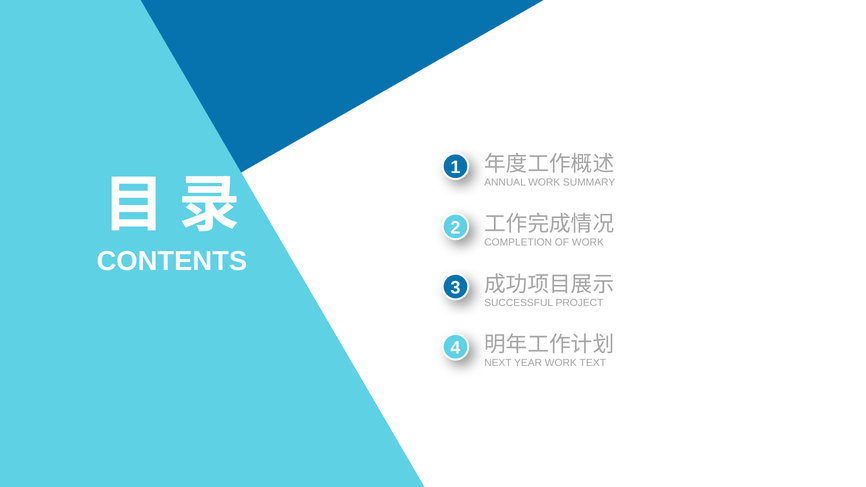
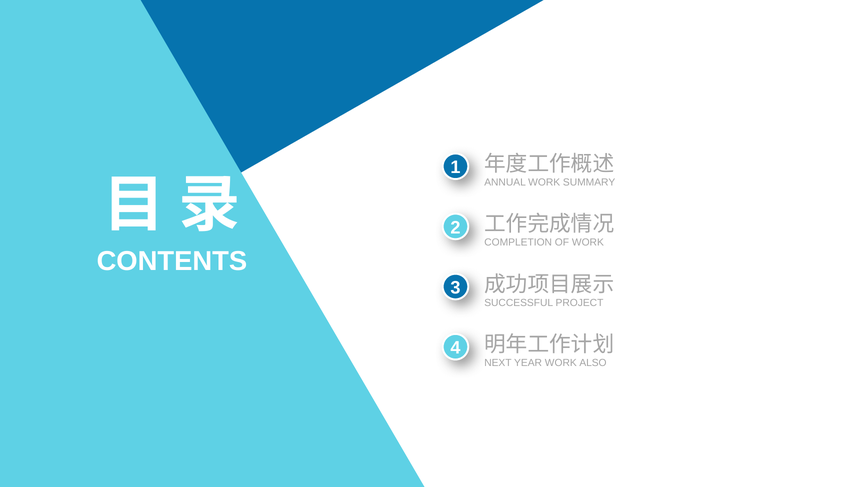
TEXT: TEXT -> ALSO (593, 363)
